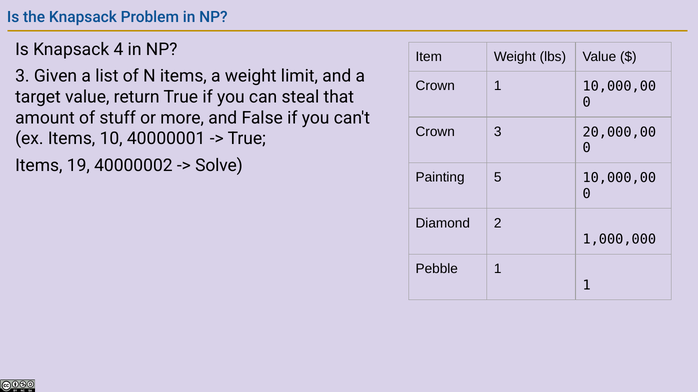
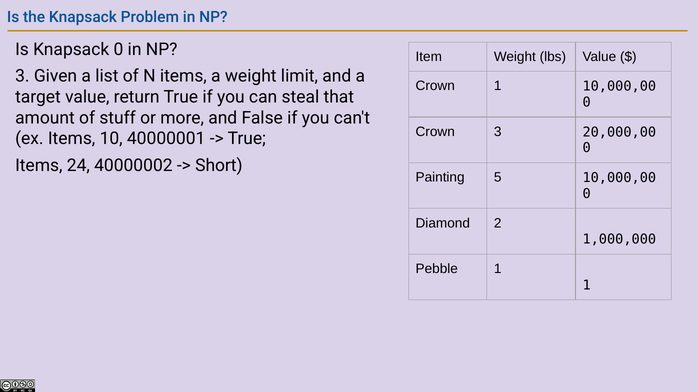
Knapsack 4: 4 -> 0 (118, 49)
19: 19 -> 24 (78, 166)
Solve: Solve -> Short (219, 166)
